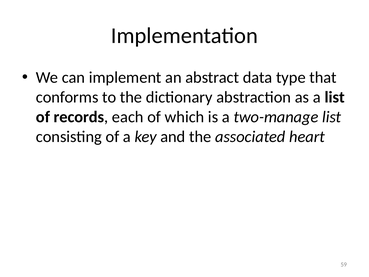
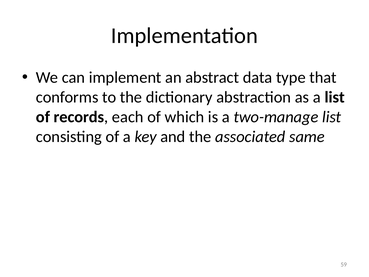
heart: heart -> same (307, 136)
